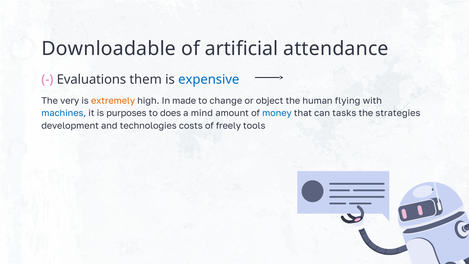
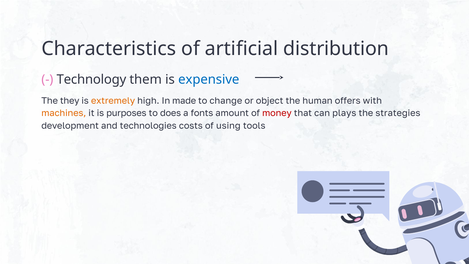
Downloadable: Downloadable -> Characteristics (109, 49)
attendance: attendance -> distribution (336, 49)
Evaluations: Evaluations -> Technology (91, 79)
very: very -> they (70, 101)
flying: flying -> offers (348, 101)
machines colour: blue -> orange (64, 113)
mind: mind -> fonts (202, 113)
money colour: blue -> red (277, 113)
tasks: tasks -> plays (344, 113)
freely: freely -> using (228, 126)
